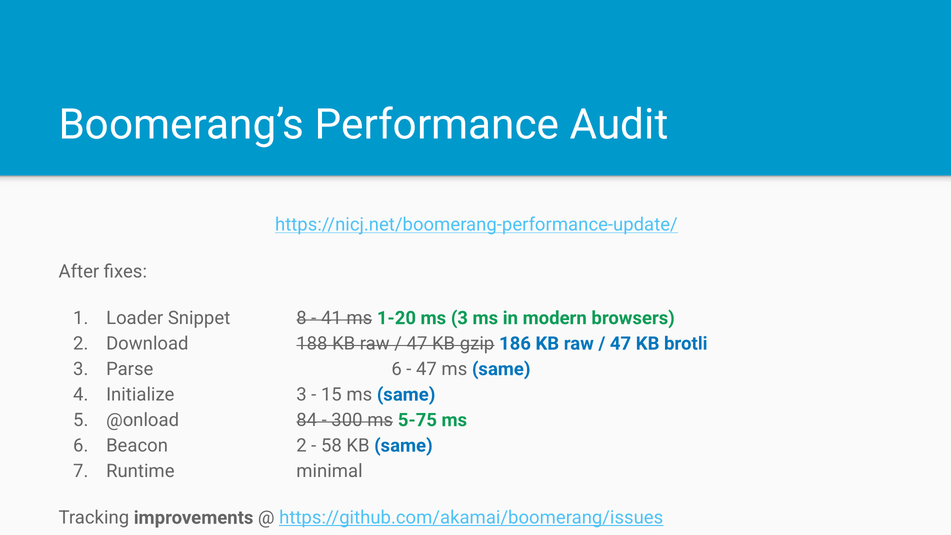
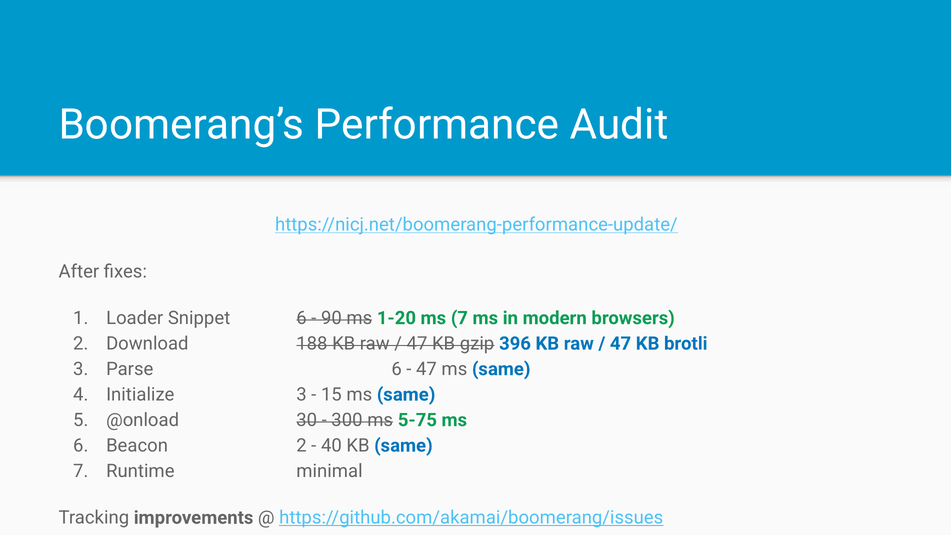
Snippet 8: 8 -> 6 (302, 318)
41: 41 -> 90 (331, 318)
ms 3: 3 -> 7 (459, 318)
186: 186 -> 396 (515, 344)
84: 84 -> 30 (307, 420)
58: 58 -> 40 (331, 446)
